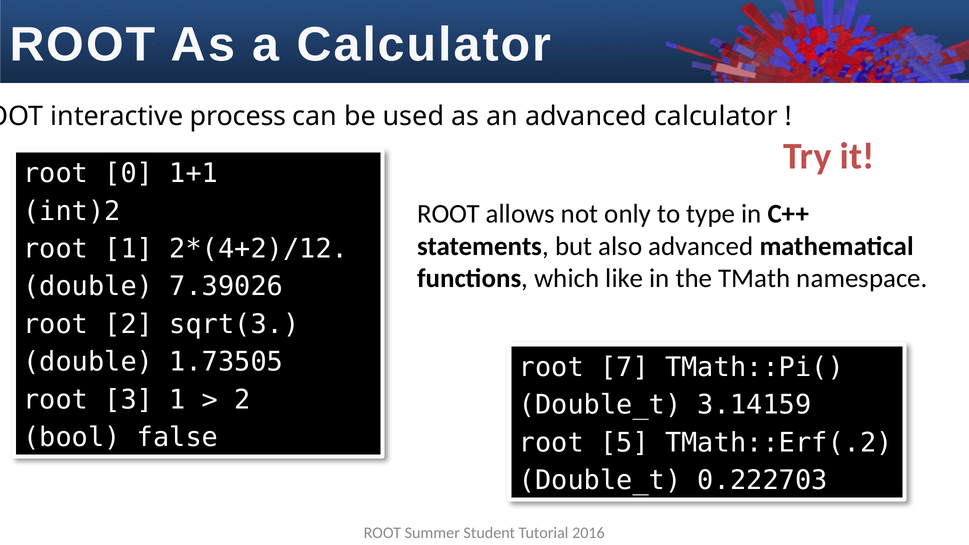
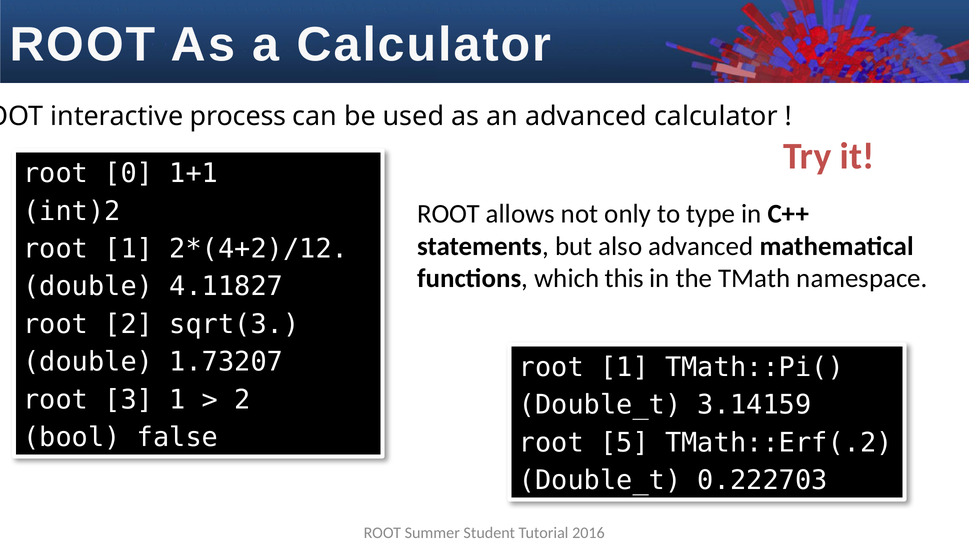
like: like -> this (624, 279)
7.39026: 7.39026 -> 4.11827 (226, 287)
1.73505: 1.73505 -> 1.73207 (226, 362)
7: 7 -> 1 (624, 367)
